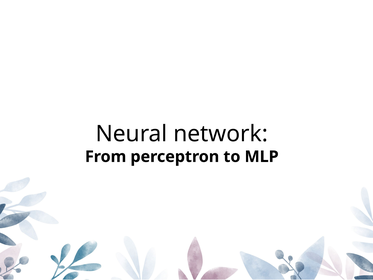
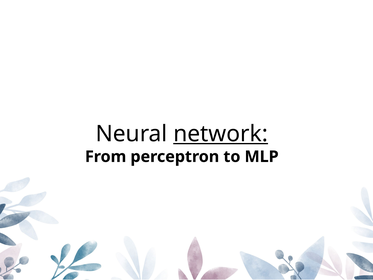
network underline: none -> present (221, 134)
